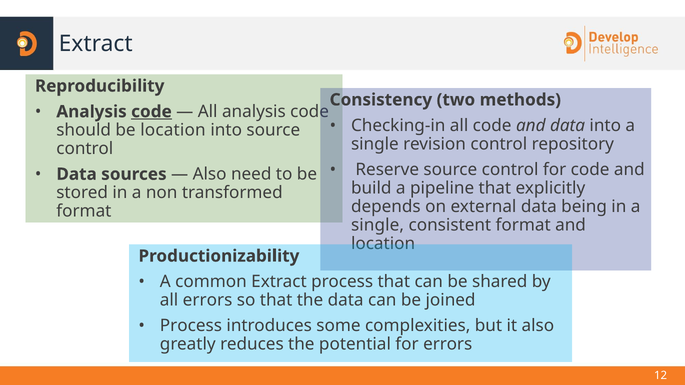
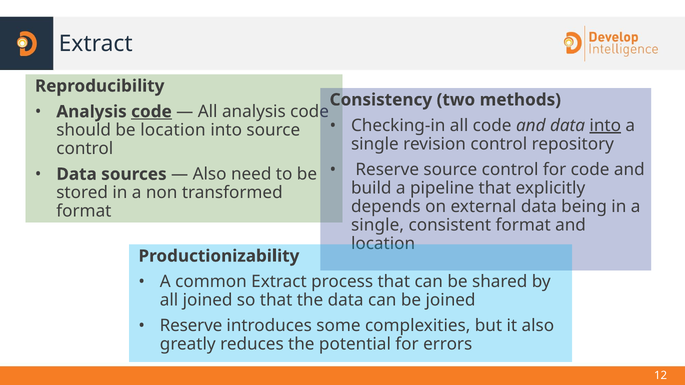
into underline: none -> present (605, 125)
all errors: errors -> joined (208, 300)
Process: Process -> Reserve (191, 326)
